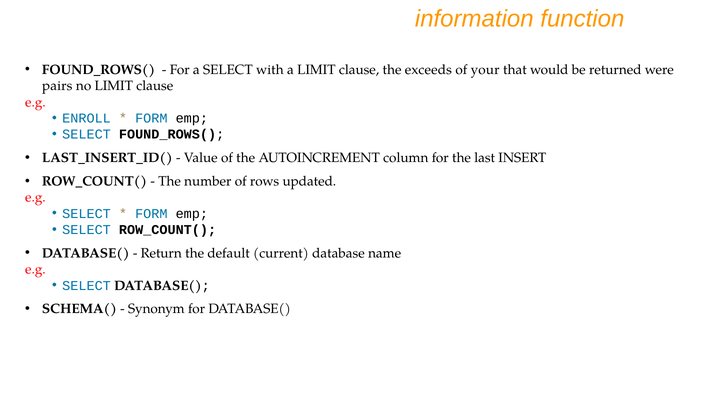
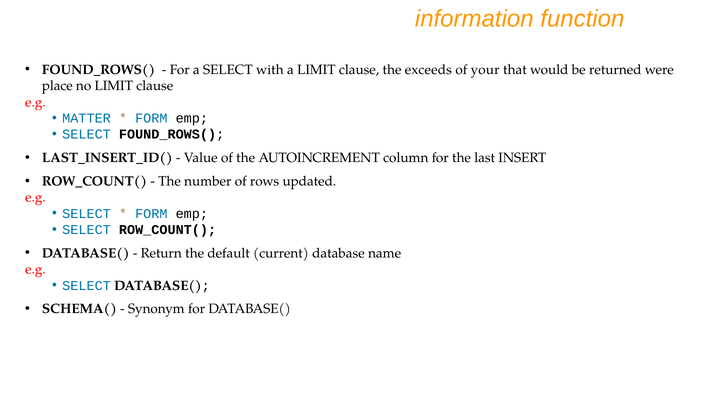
pairs: pairs -> place (57, 86)
ENROLL: ENROLL -> MATTER (87, 118)
